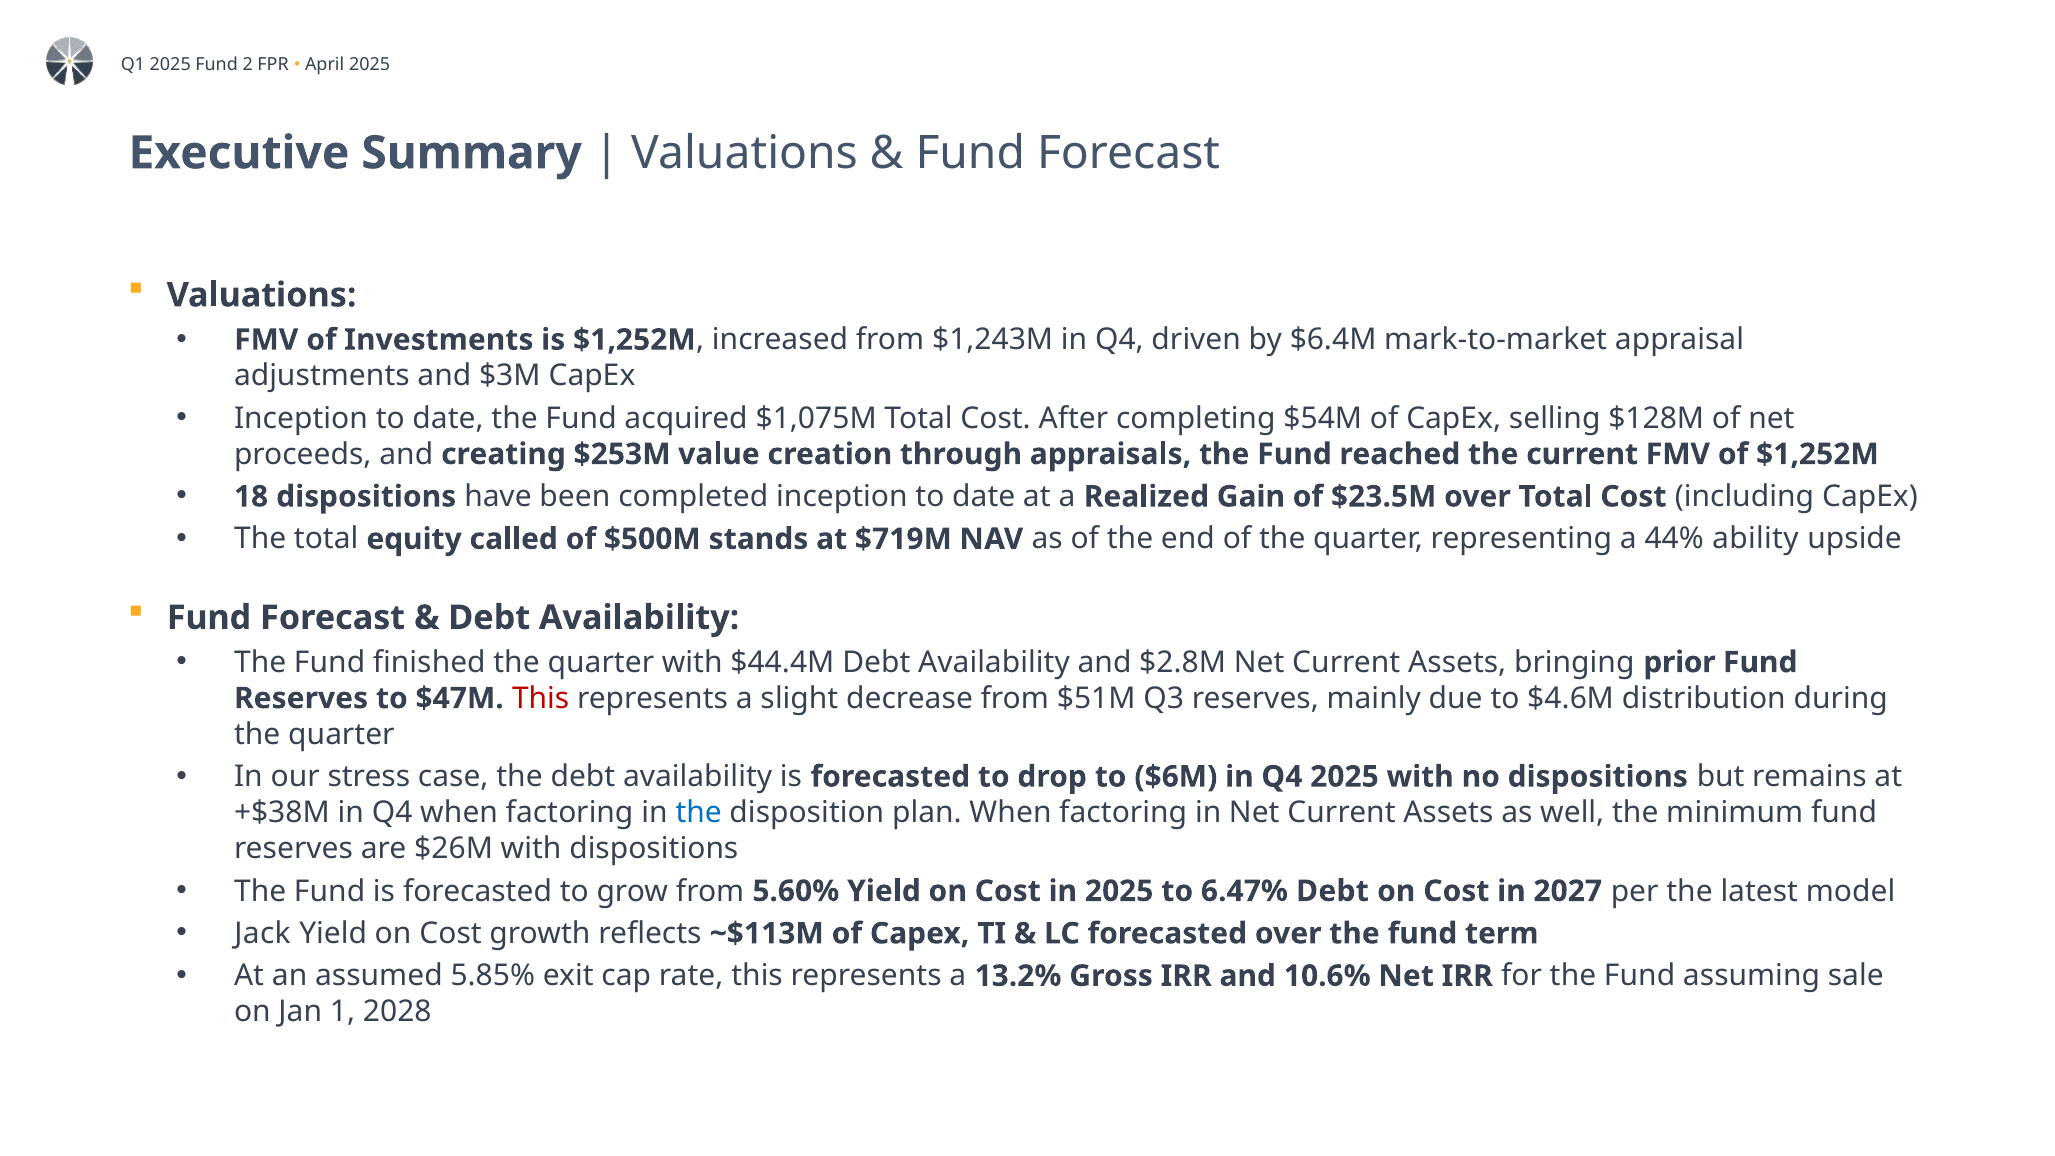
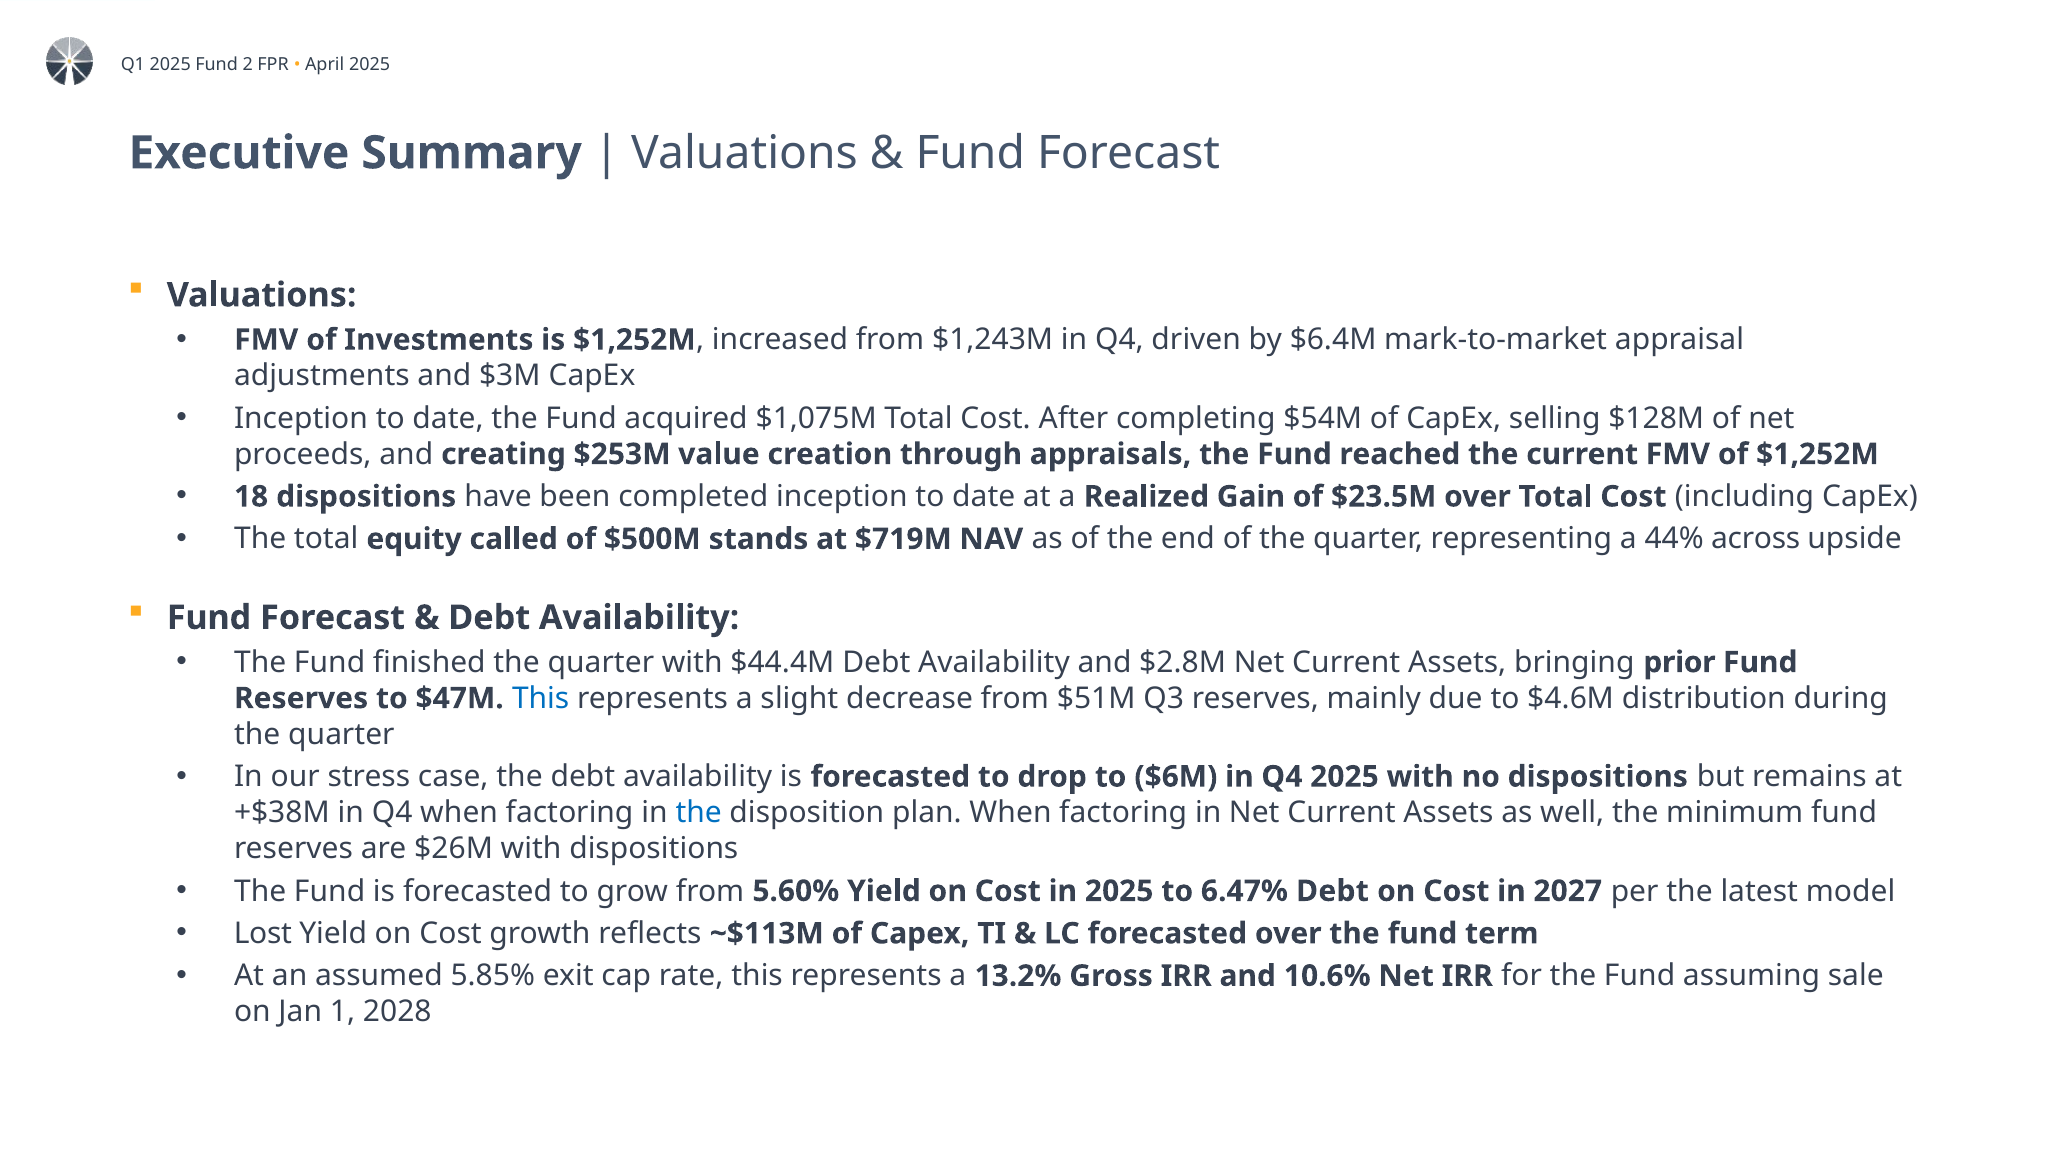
ability: ability -> across (1756, 539)
This colour: red -> blue (541, 698)
Jack: Jack -> Lost (263, 933)
